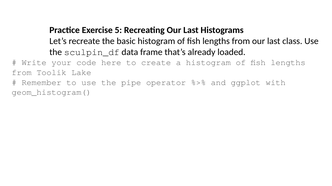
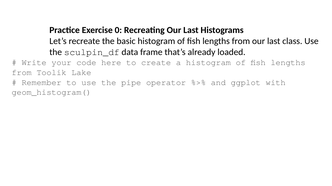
5: 5 -> 0 (118, 30)
